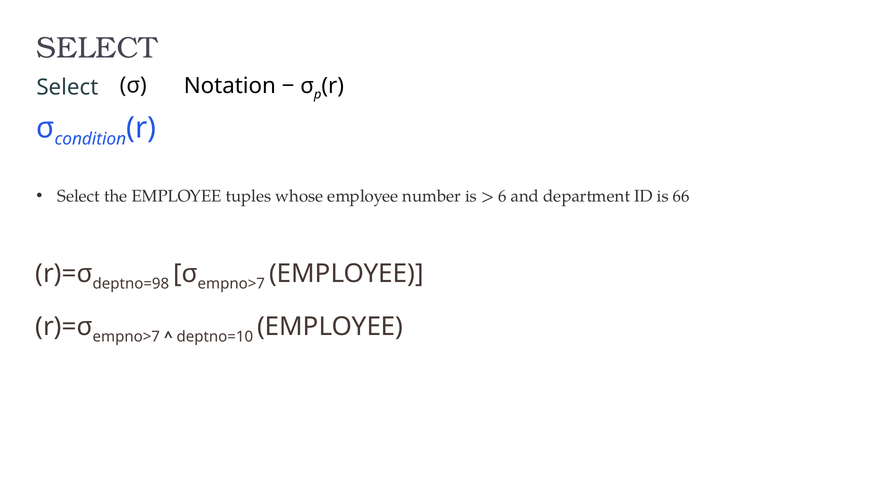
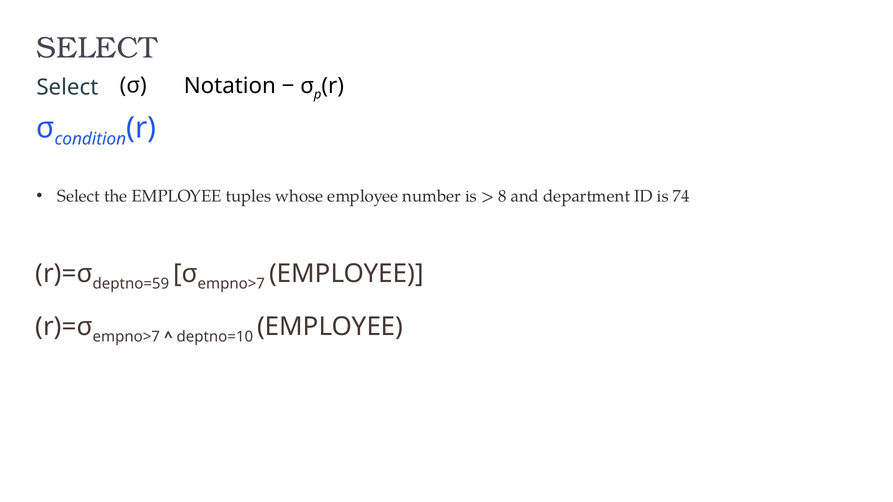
6: 6 -> 8 (502, 196)
66: 66 -> 74 (681, 196)
deptno=98: deptno=98 -> deptno=59 (131, 284)
